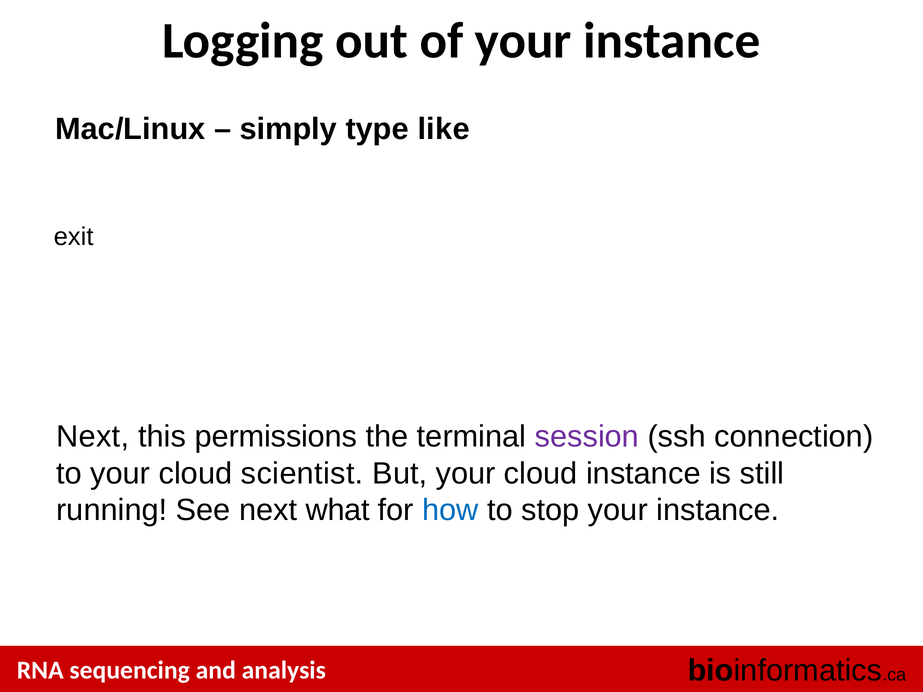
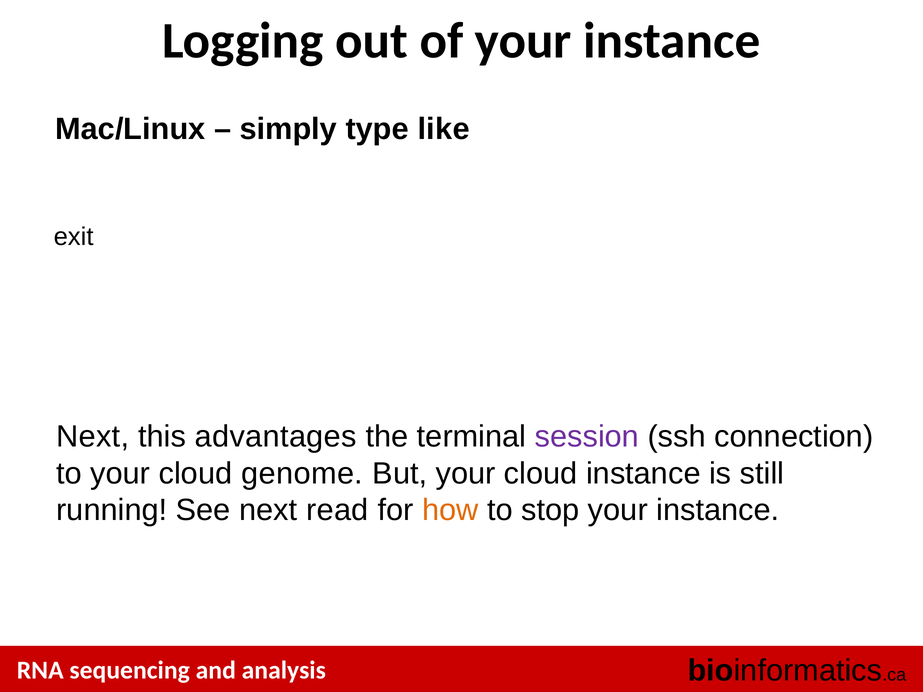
permissions: permissions -> advantages (276, 437)
scientist: scientist -> genome (302, 474)
what: what -> read (337, 511)
how colour: blue -> orange (450, 511)
